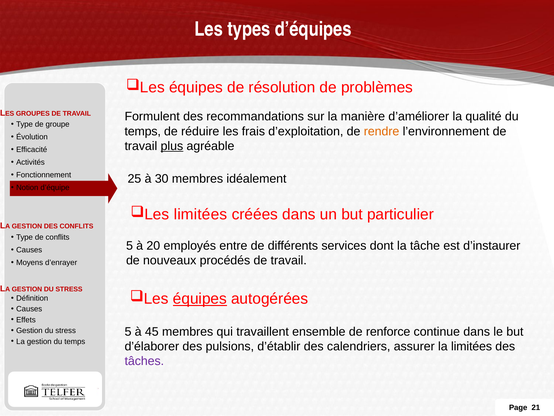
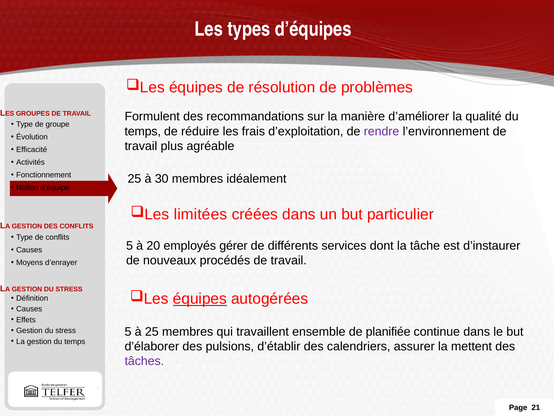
rendre colour: orange -> purple (382, 131)
plus underline: present -> none (172, 146)
entre: entre -> gérer (233, 245)
à 45: 45 -> 25 (152, 331)
renforce: renforce -> planifiée (388, 331)
la limitées: limitées -> mettent (472, 346)
